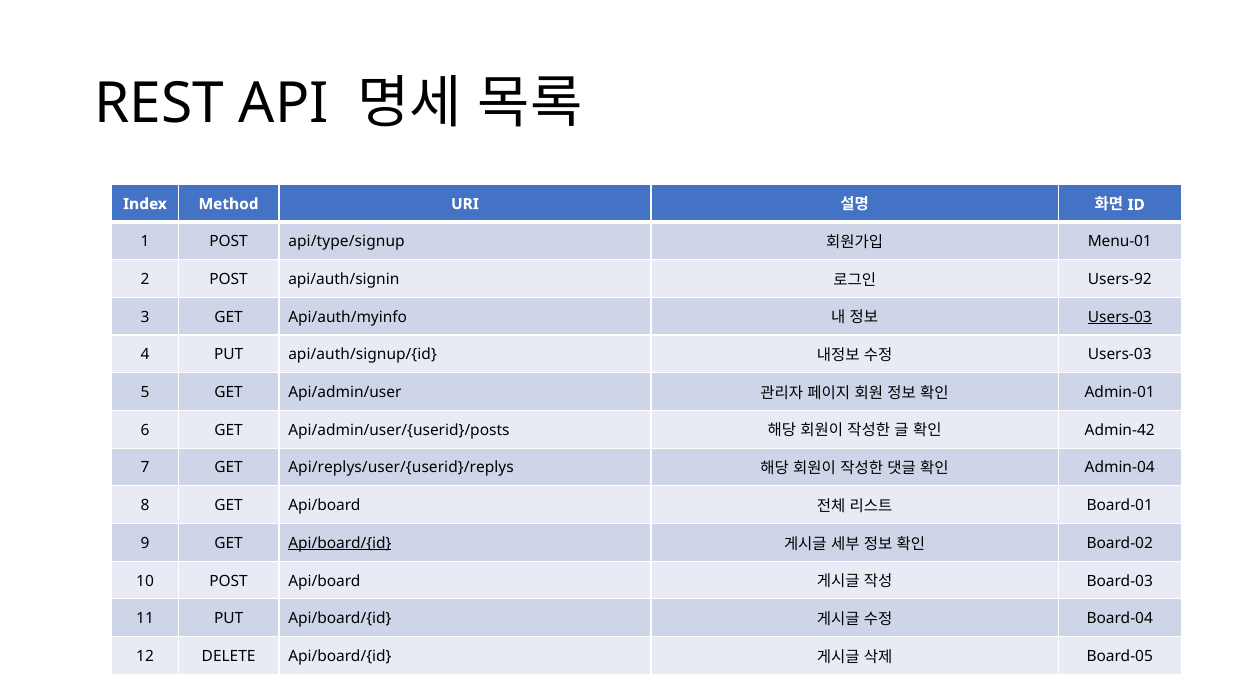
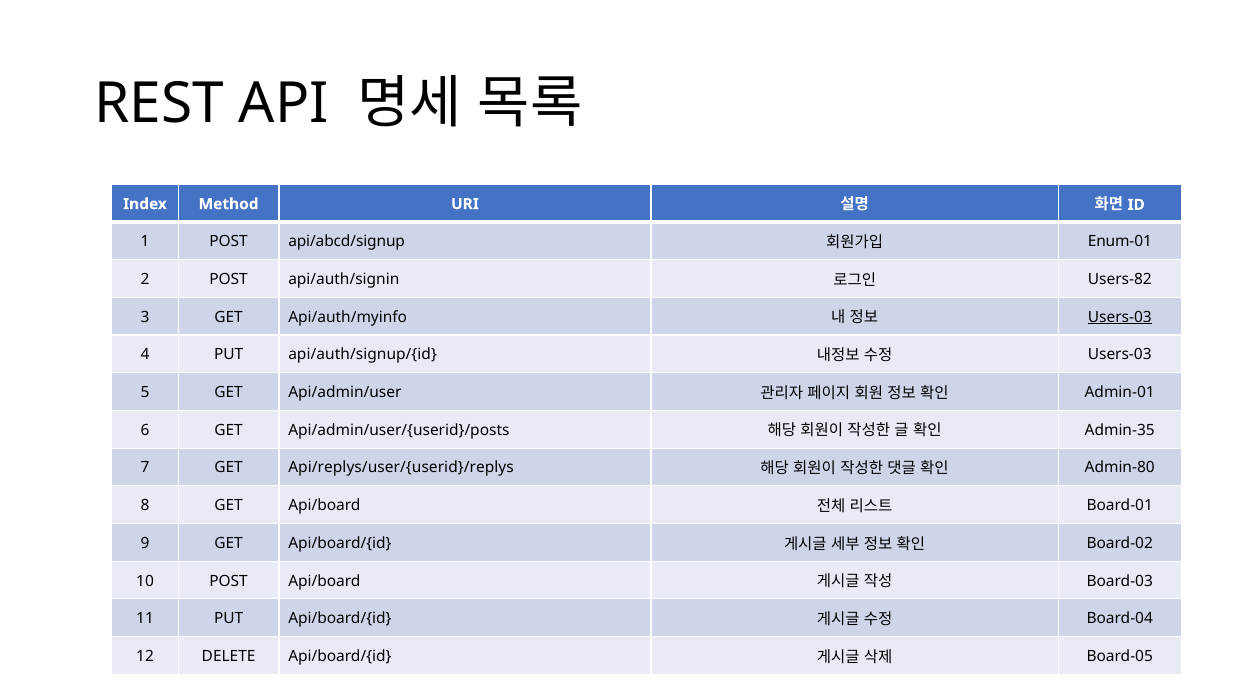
api/type/signup: api/type/signup -> api/abcd/signup (347, 242)
Menu-01: Menu-01 -> Enum-01 (1120, 242)
Users-92: Users-92 -> Users-82 (1120, 280)
Admin-42: Admin-42 -> Admin-35 (1120, 430)
Admin-04: Admin-04 -> Admin-80 (1120, 468)
Api/board/{id underline: present -> none (340, 544)
